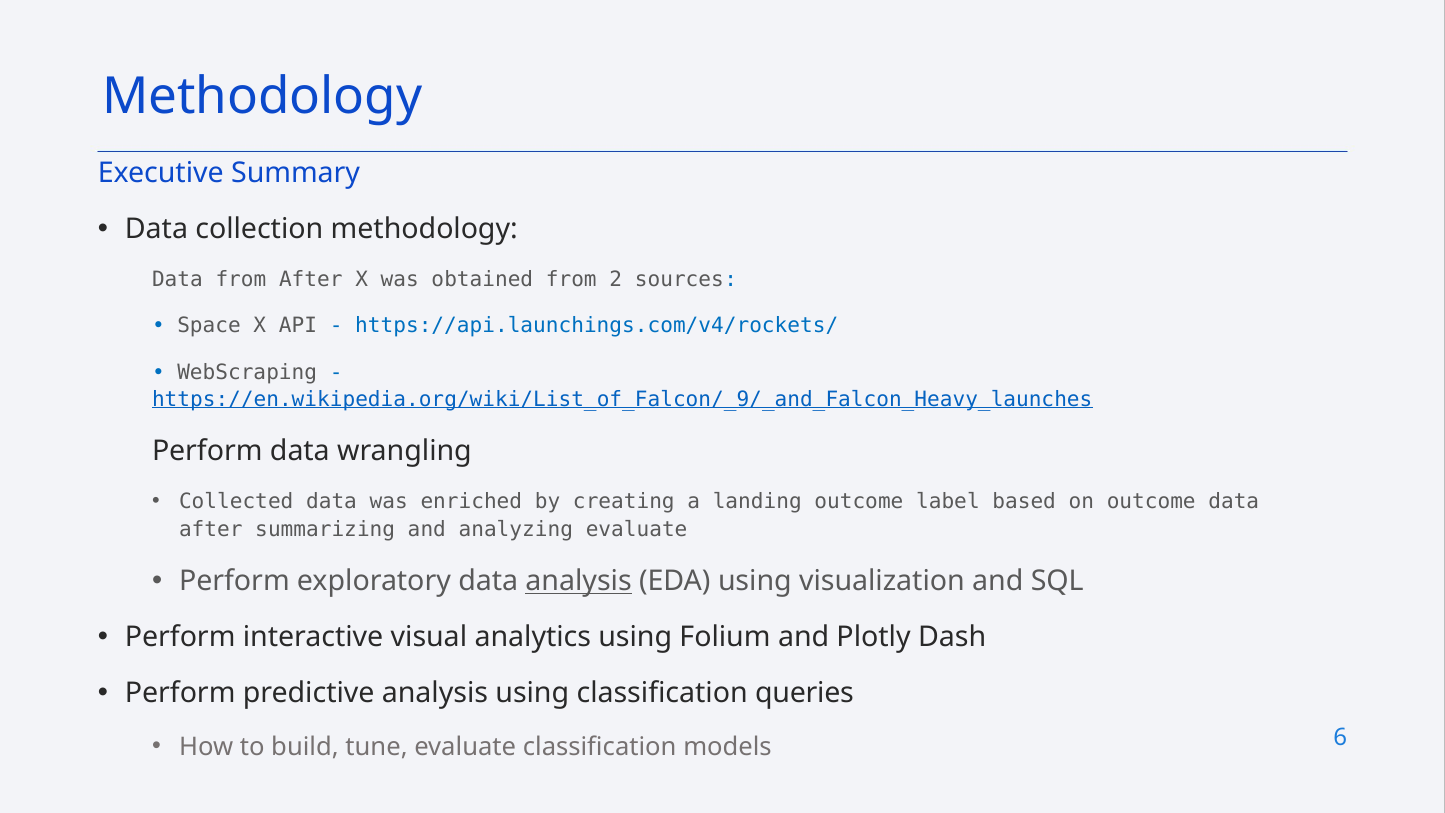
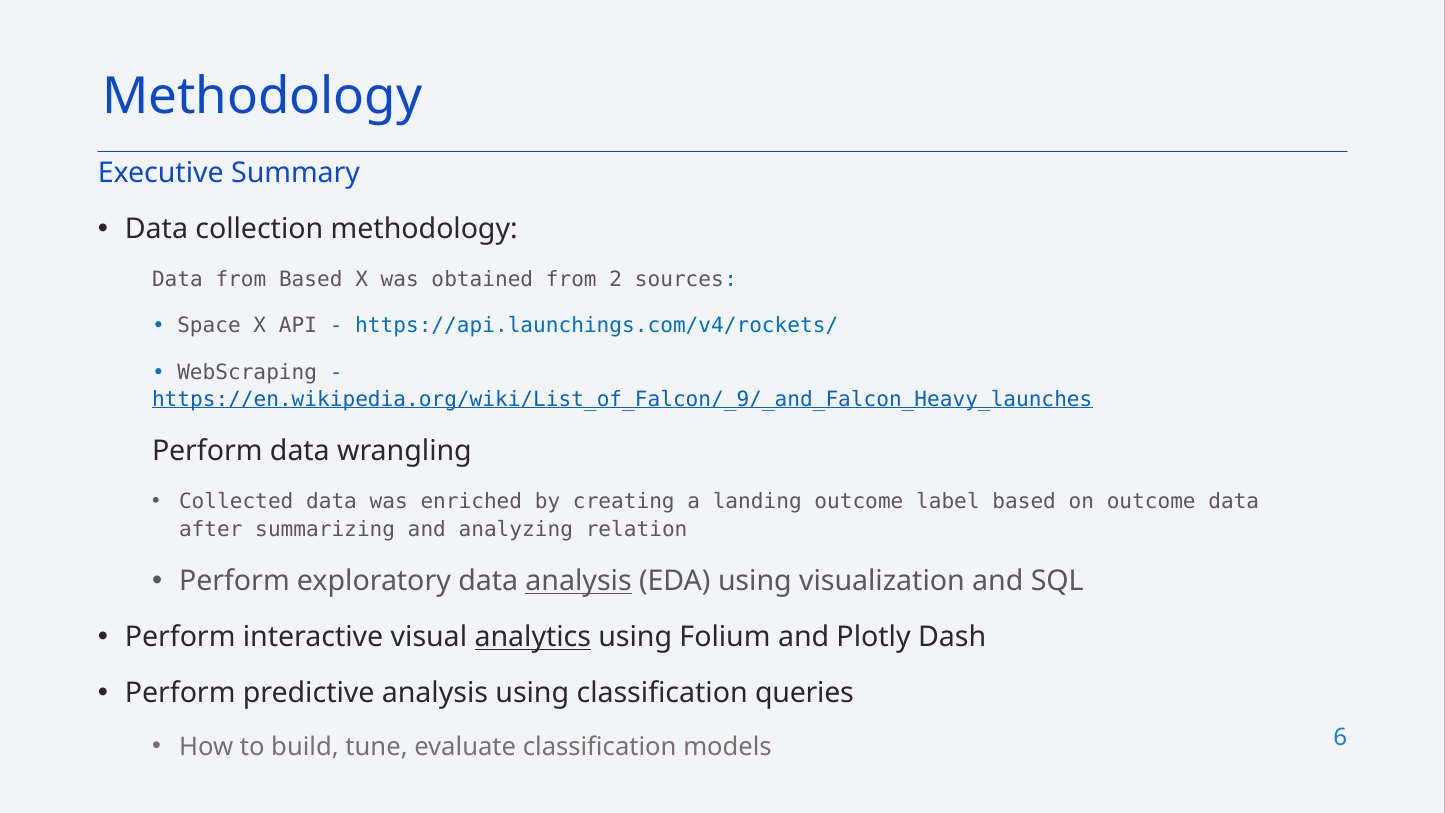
from After: After -> Based (311, 280)
analyzing evaluate: evaluate -> relation (637, 529)
analytics underline: none -> present (533, 637)
